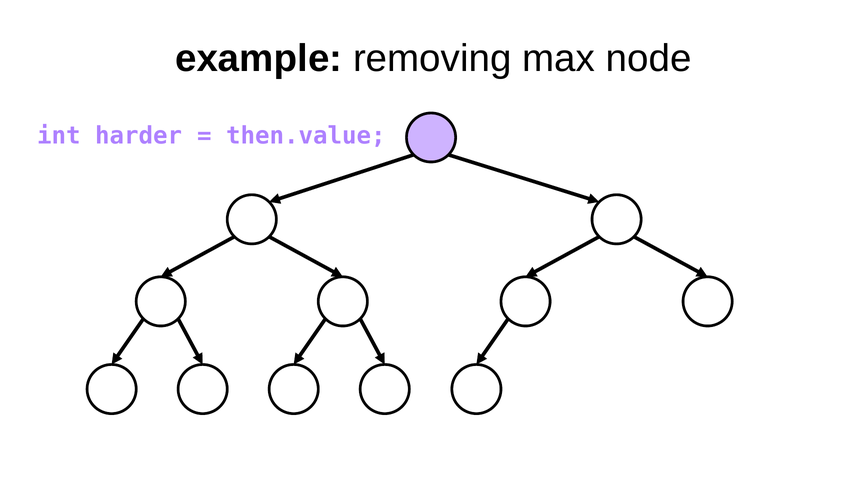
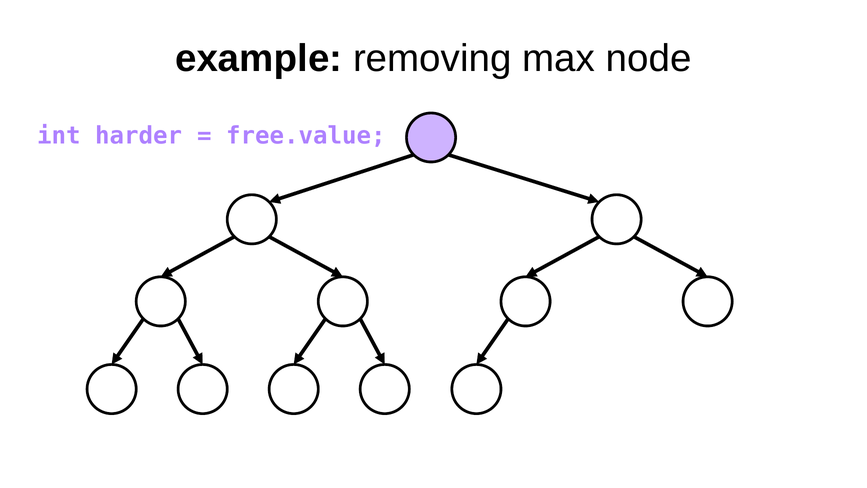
then.value: then.value -> free.value (306, 136)
